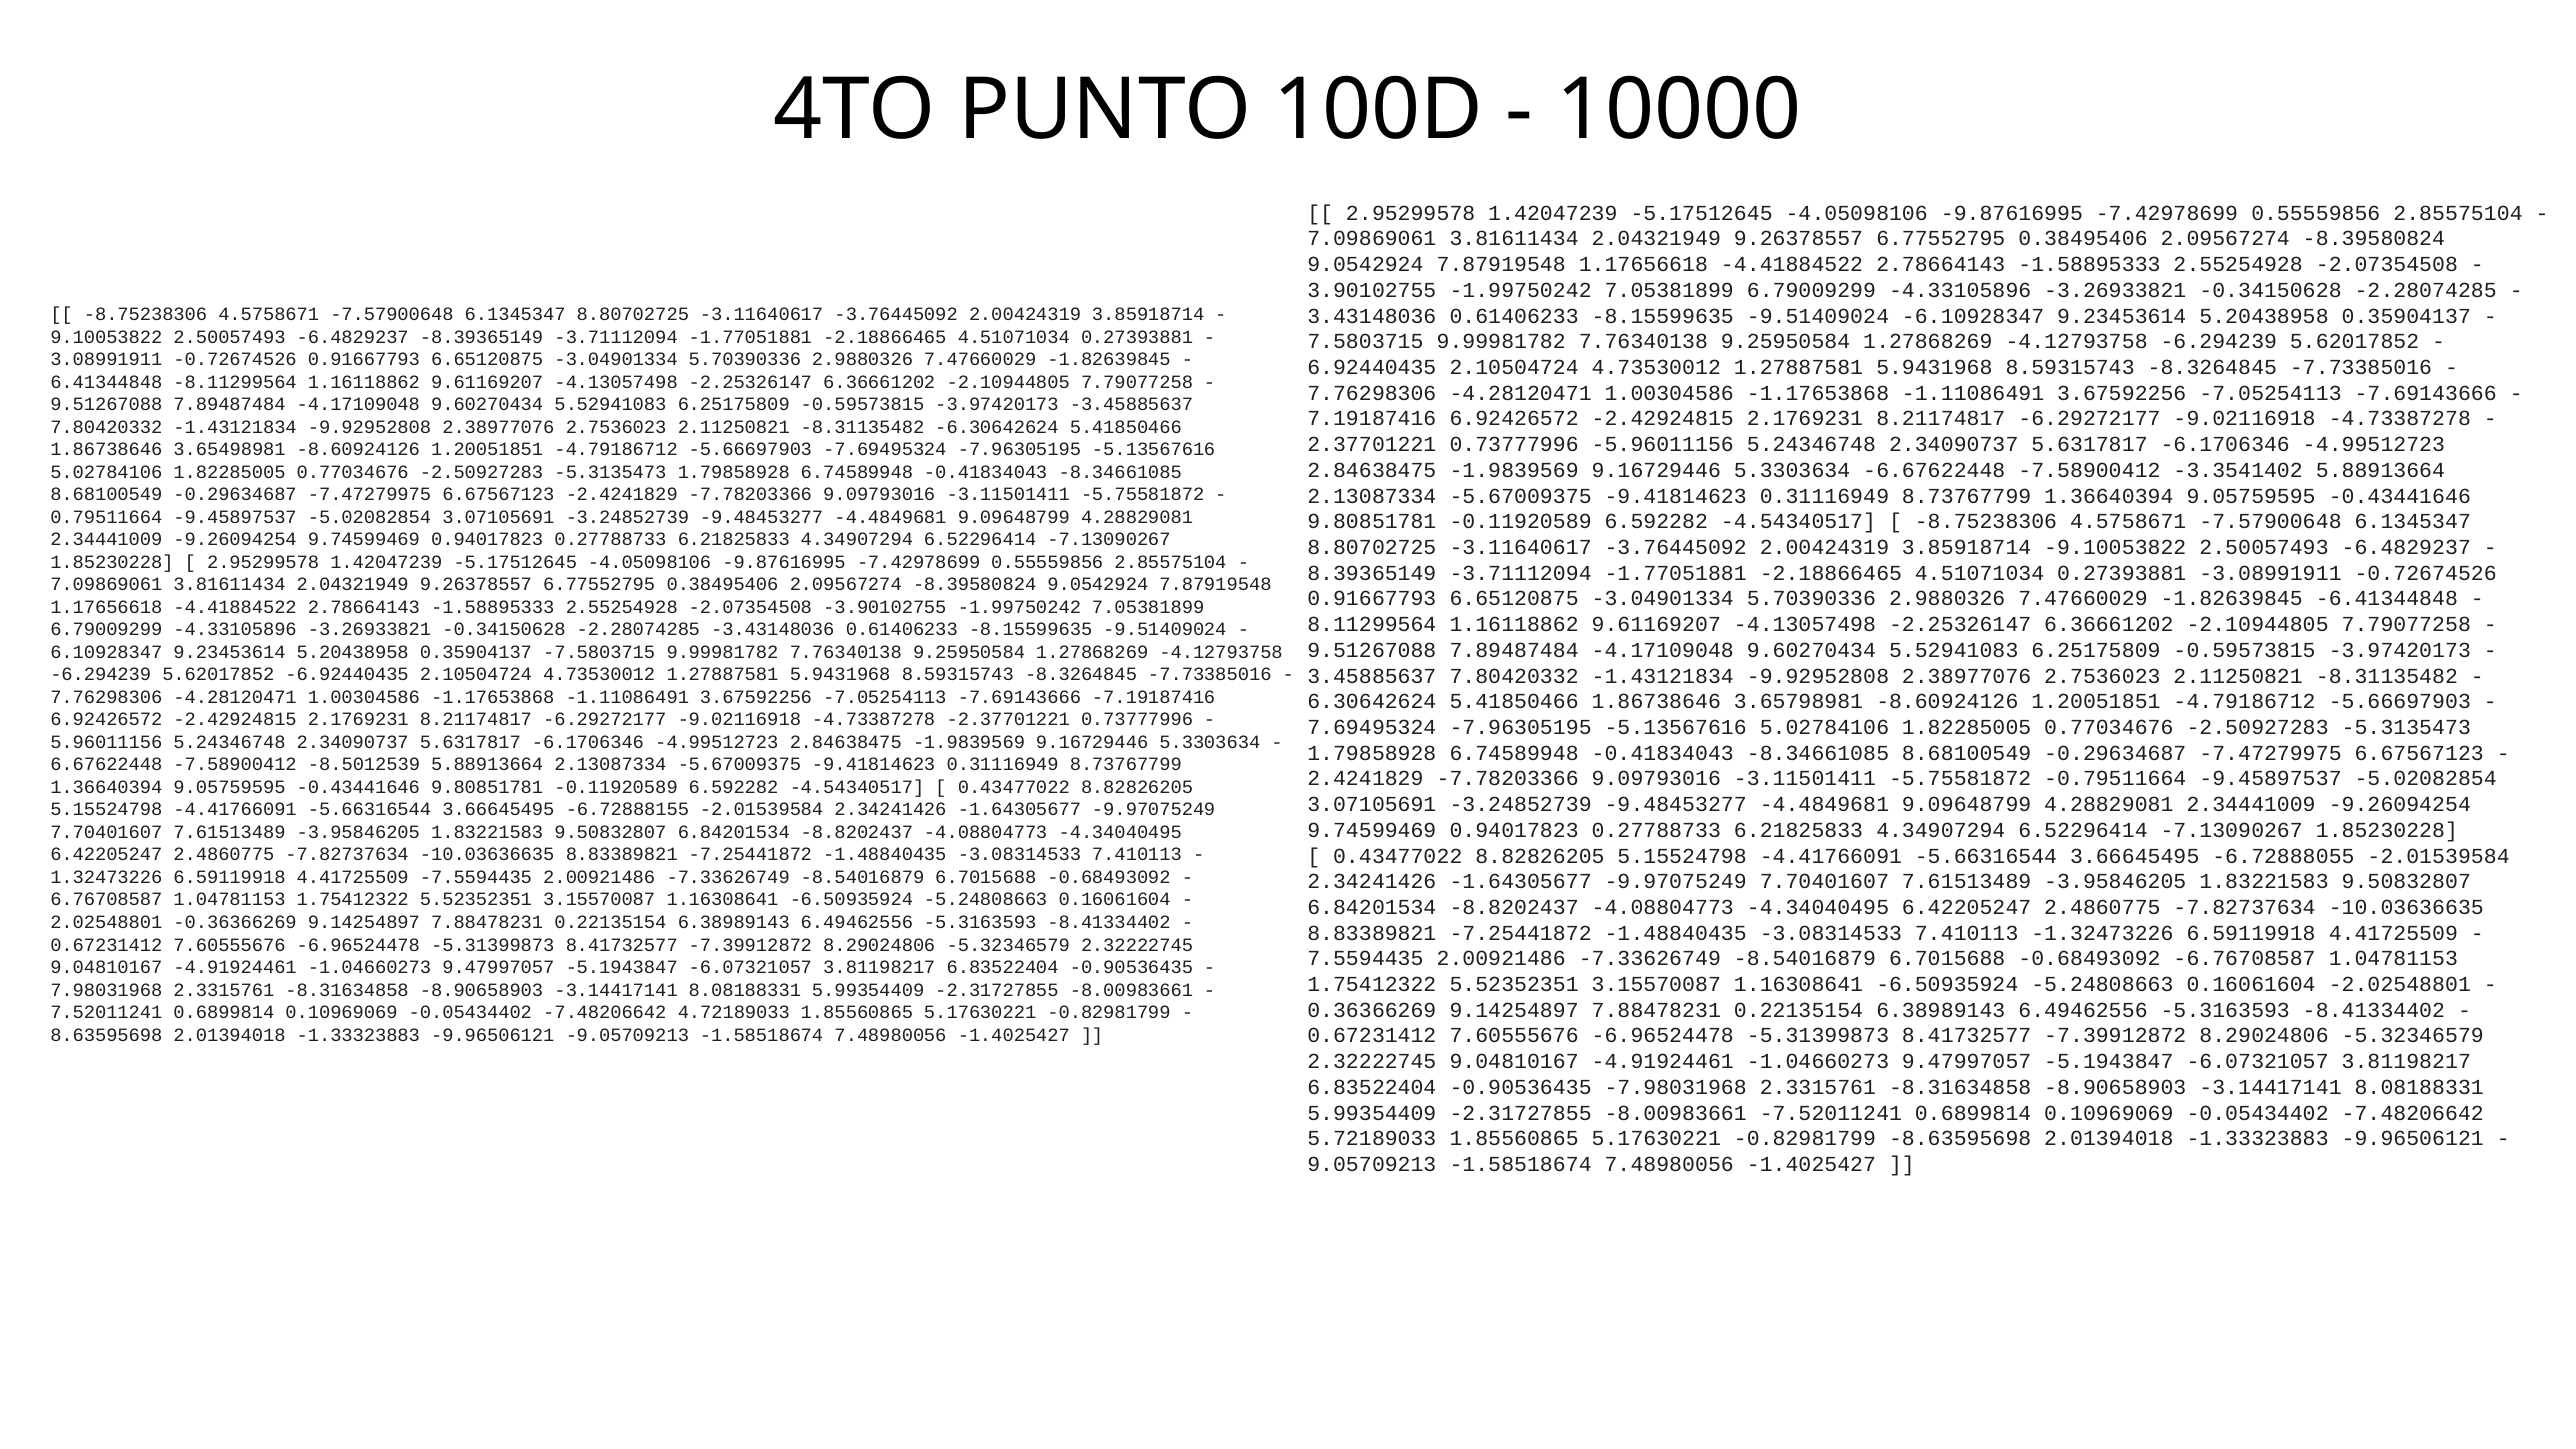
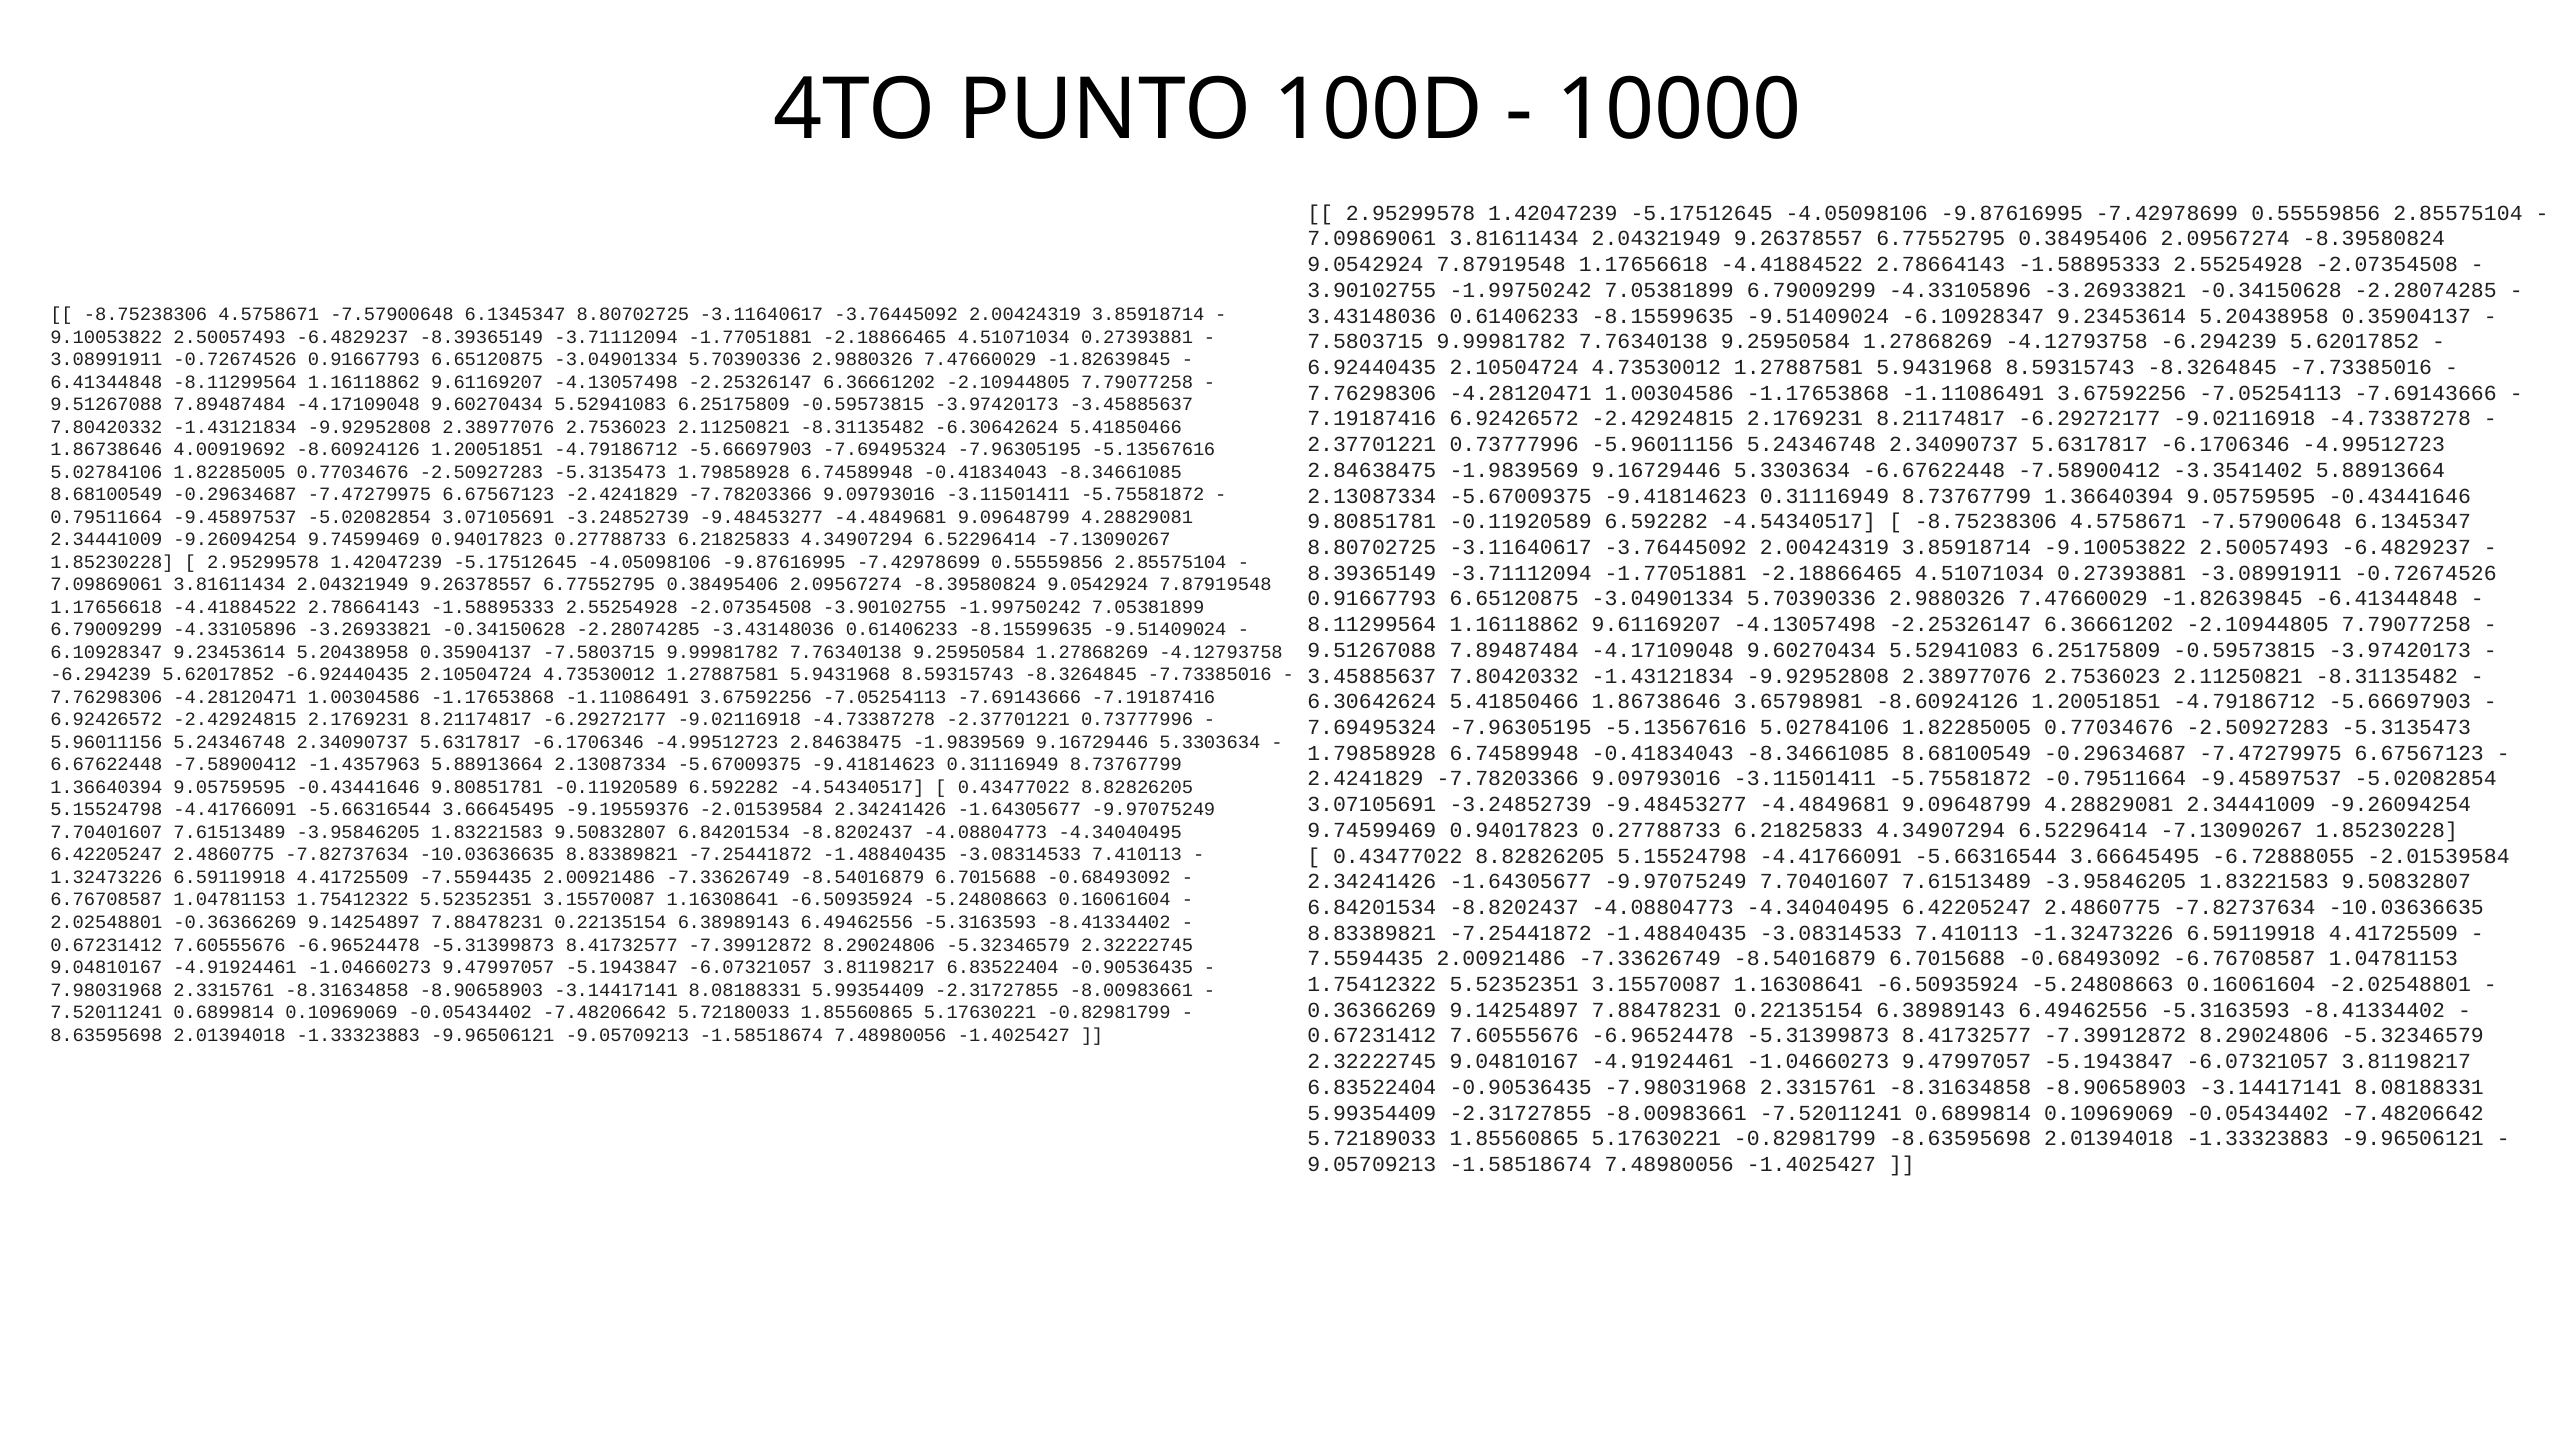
3.65498981: 3.65498981 -> 4.00919692 (230, 449)
-8.5012539: -8.5012539 -> -1.4357963 (364, 765)
-6.72888155: -6.72888155 -> -9.19559376 (627, 810)
4.72189033: 4.72189033 -> 5.72180033 (734, 1012)
